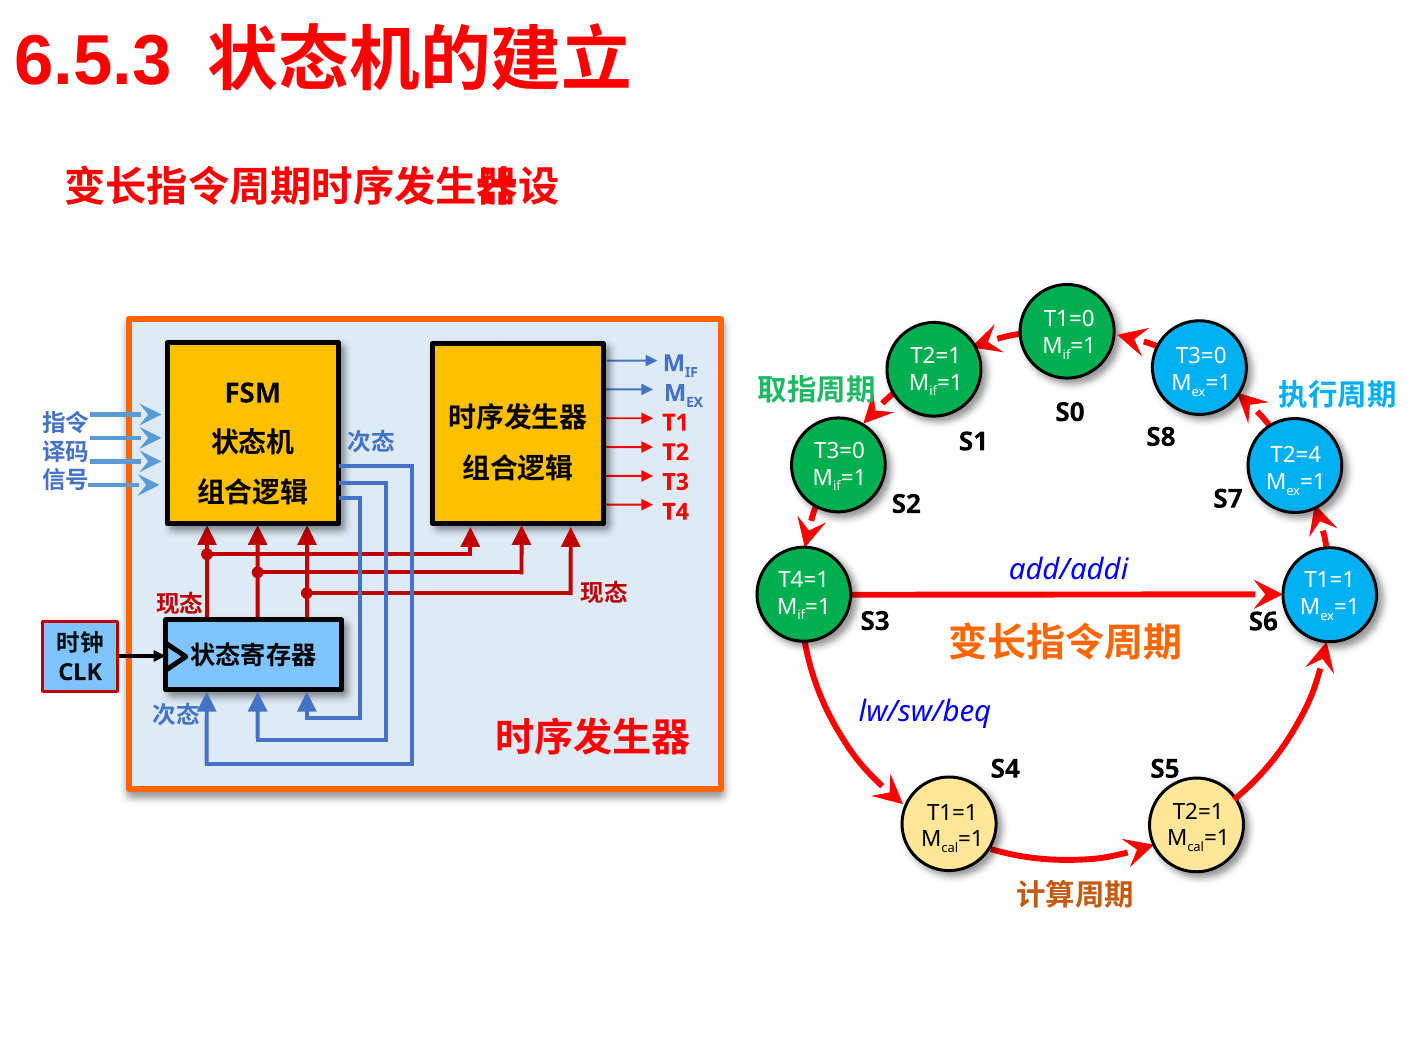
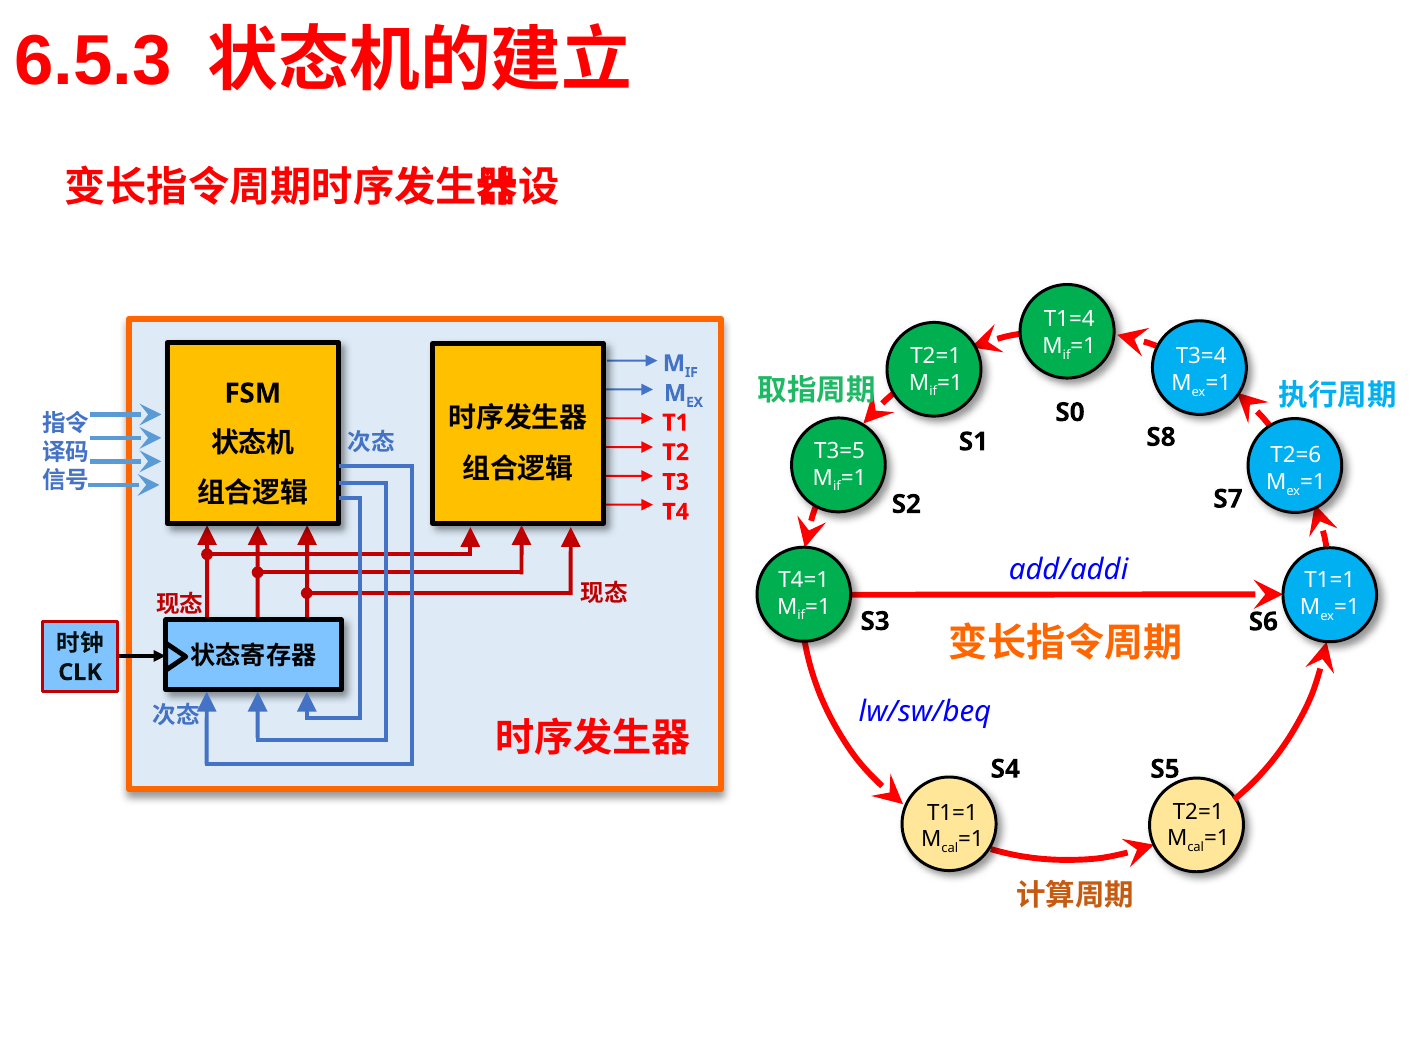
T1=0: T1=0 -> T1=4 (1069, 319)
T3=0: T3=0 -> T3=4 (1201, 357)
T3=0: T3=0 -> T3=5 (840, 451)
T2=4: T2=4 -> T2=6 (1296, 455)
